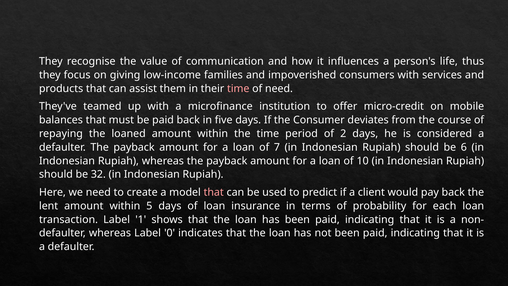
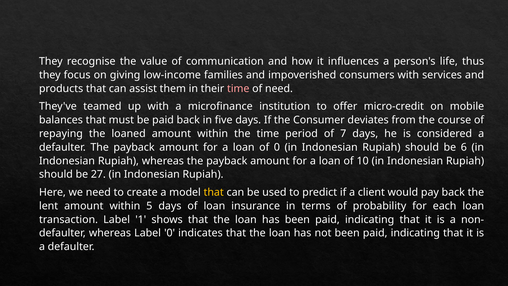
2: 2 -> 7 (343, 134)
of 7: 7 -> 0 (277, 147)
32: 32 -> 27 (98, 174)
that colour: pink -> yellow (214, 192)
